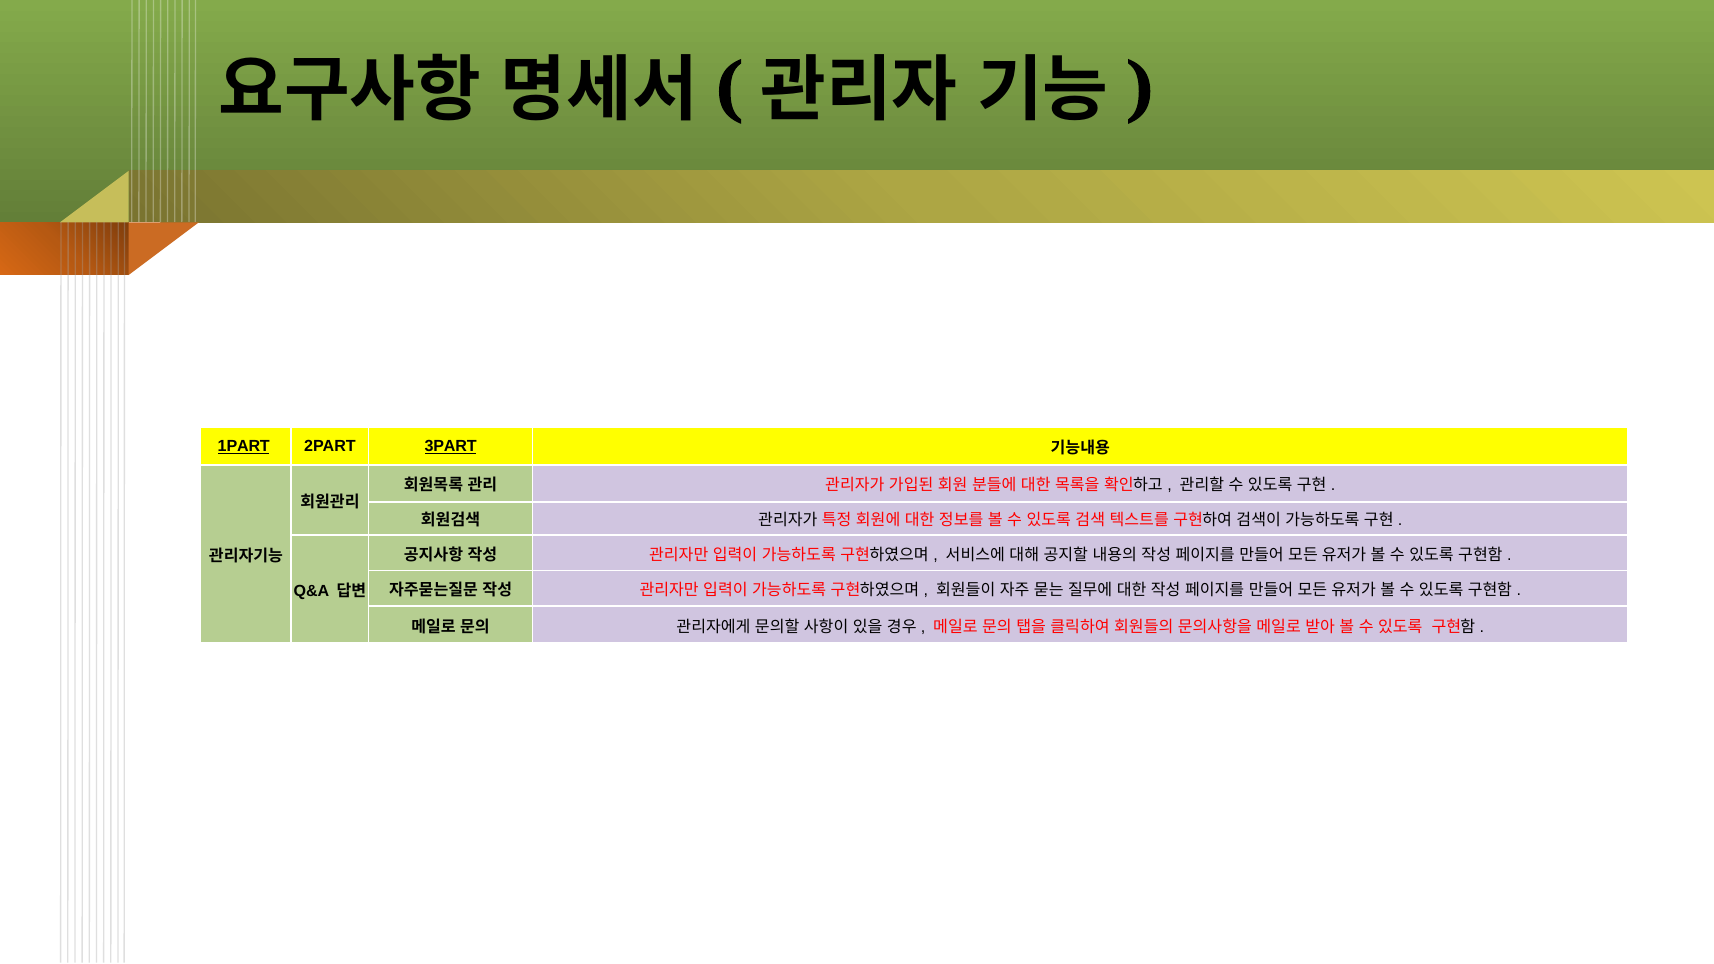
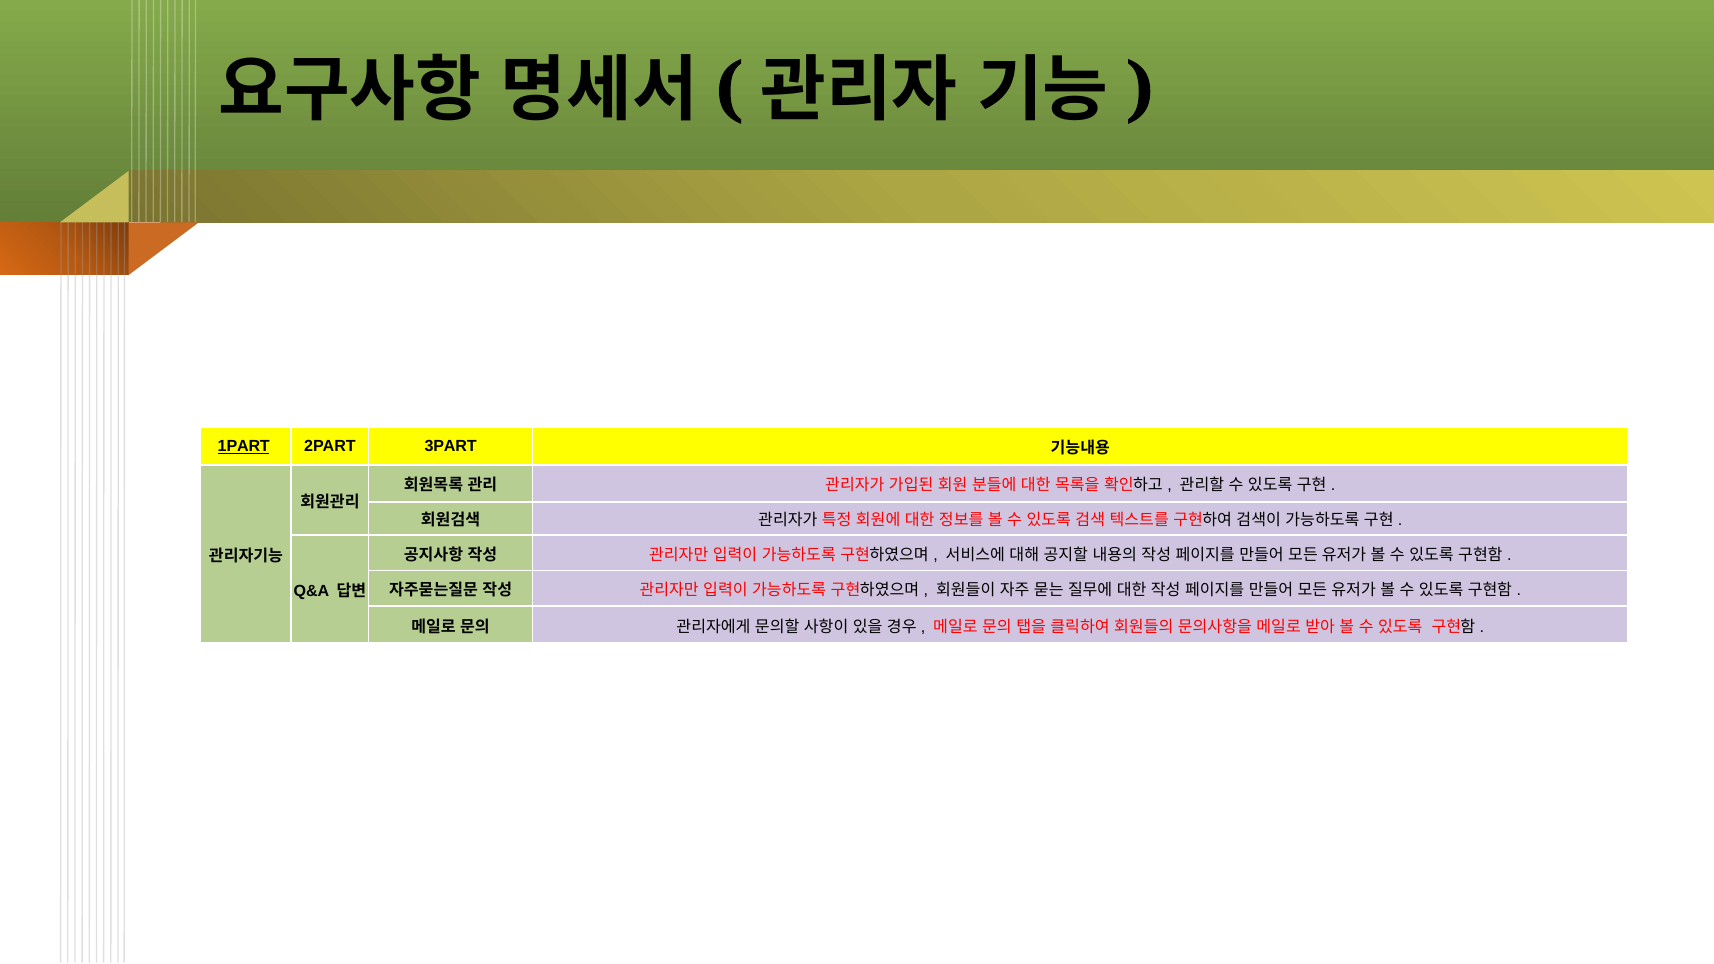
3PART underline: present -> none (451, 447)
